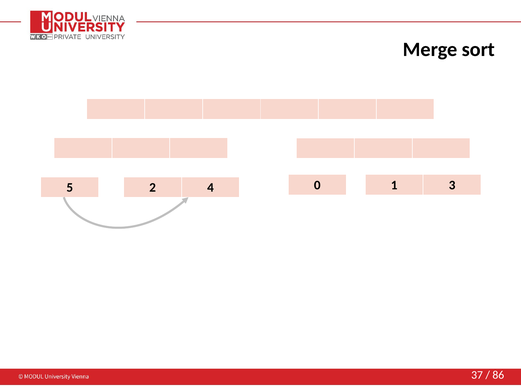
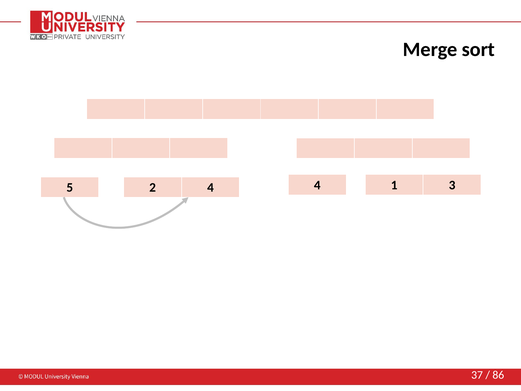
4 0: 0 -> 4 (317, 185)
